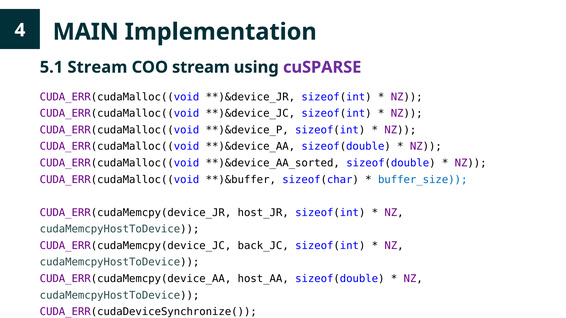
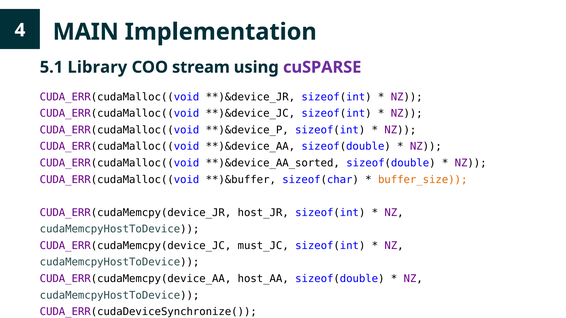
5.1 Stream: Stream -> Library (97, 67)
buffer_size colour: blue -> orange (423, 180)
back_JC: back_JC -> must_JC (263, 246)
